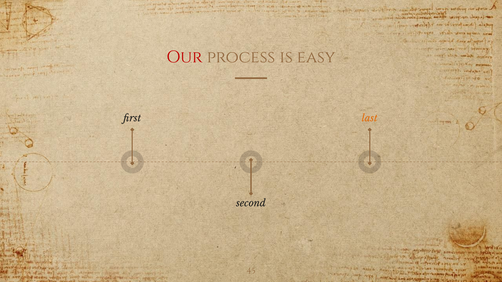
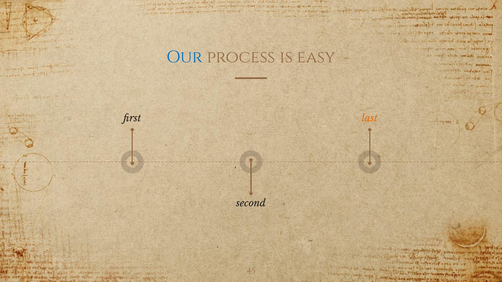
Our colour: red -> blue (184, 57)
